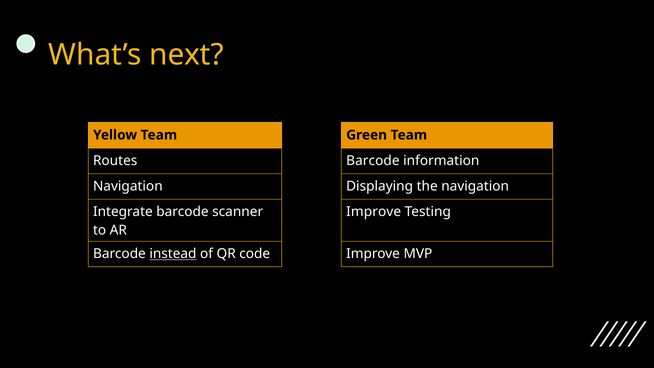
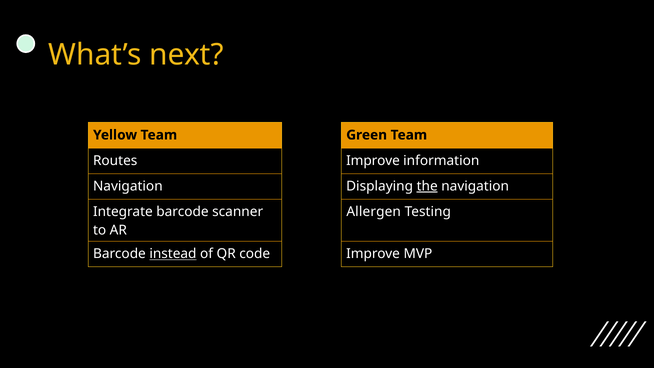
Routes Barcode: Barcode -> Improve (373, 160)
the underline: none -> present (427, 186)
Improve: Improve -> Allergen (374, 212)
